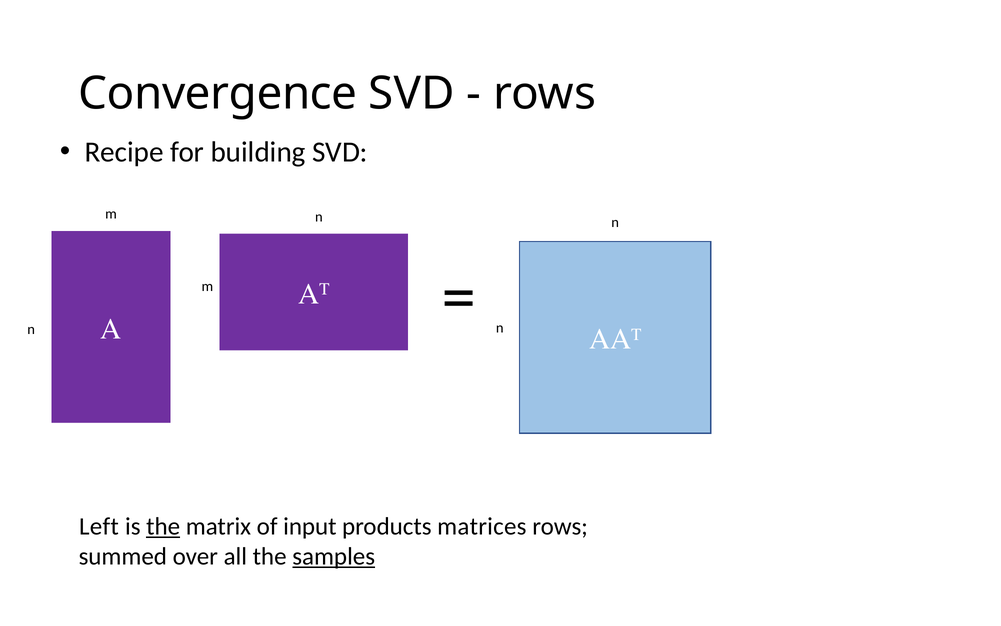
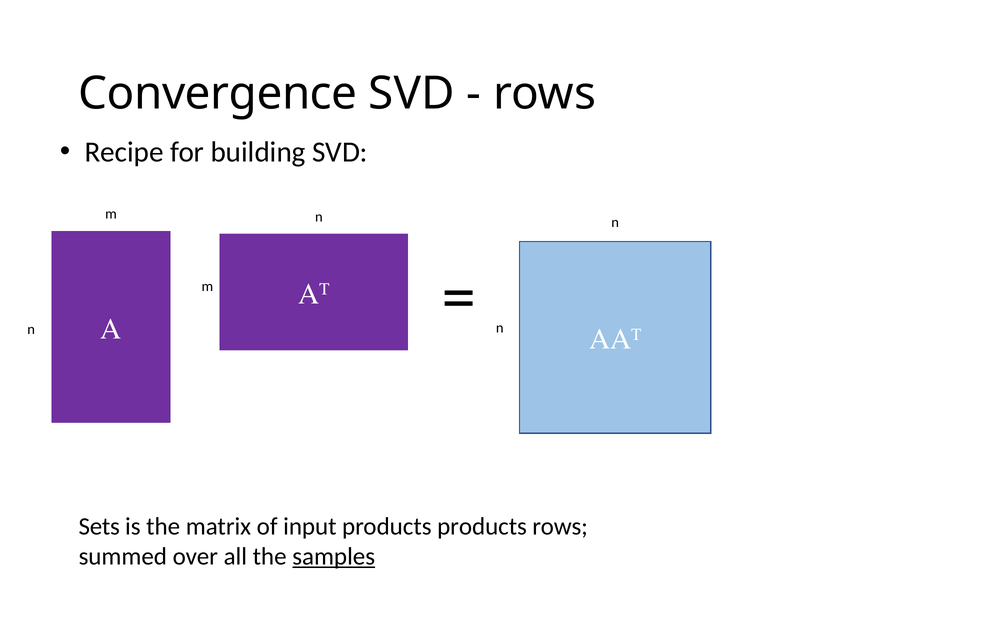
Left: Left -> Sets (99, 526)
the underline: present -> none (163, 526)
products matrices: matrices -> products (482, 526)
